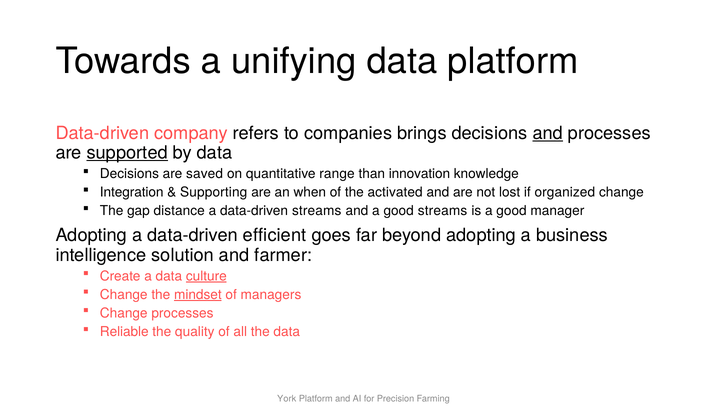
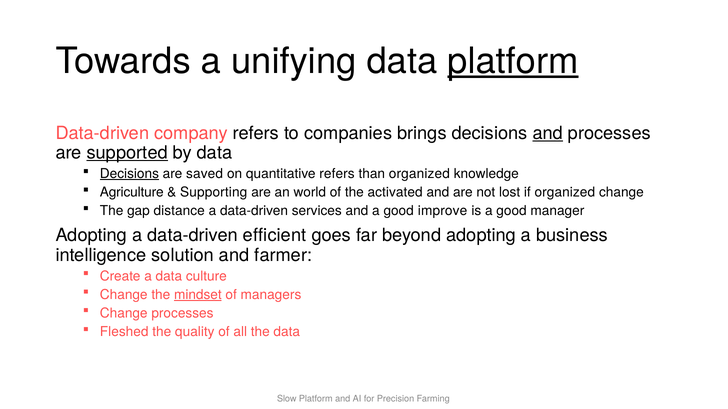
platform underline: none -> present (513, 61)
Decisions underline: none -> present (129, 174)
quantitative range: range -> refers (337, 174)
than innovation: innovation -> organized (419, 174)
Integration: Integration -> Agriculture (132, 192)
when: when -> world (310, 192)
data-driven streams: streams -> services (317, 211)
good streams: streams -> improve (443, 211)
culture underline: present -> none (206, 276)
Reliable: Reliable -> Fleshed (124, 332)
York: York -> Slow (287, 399)
